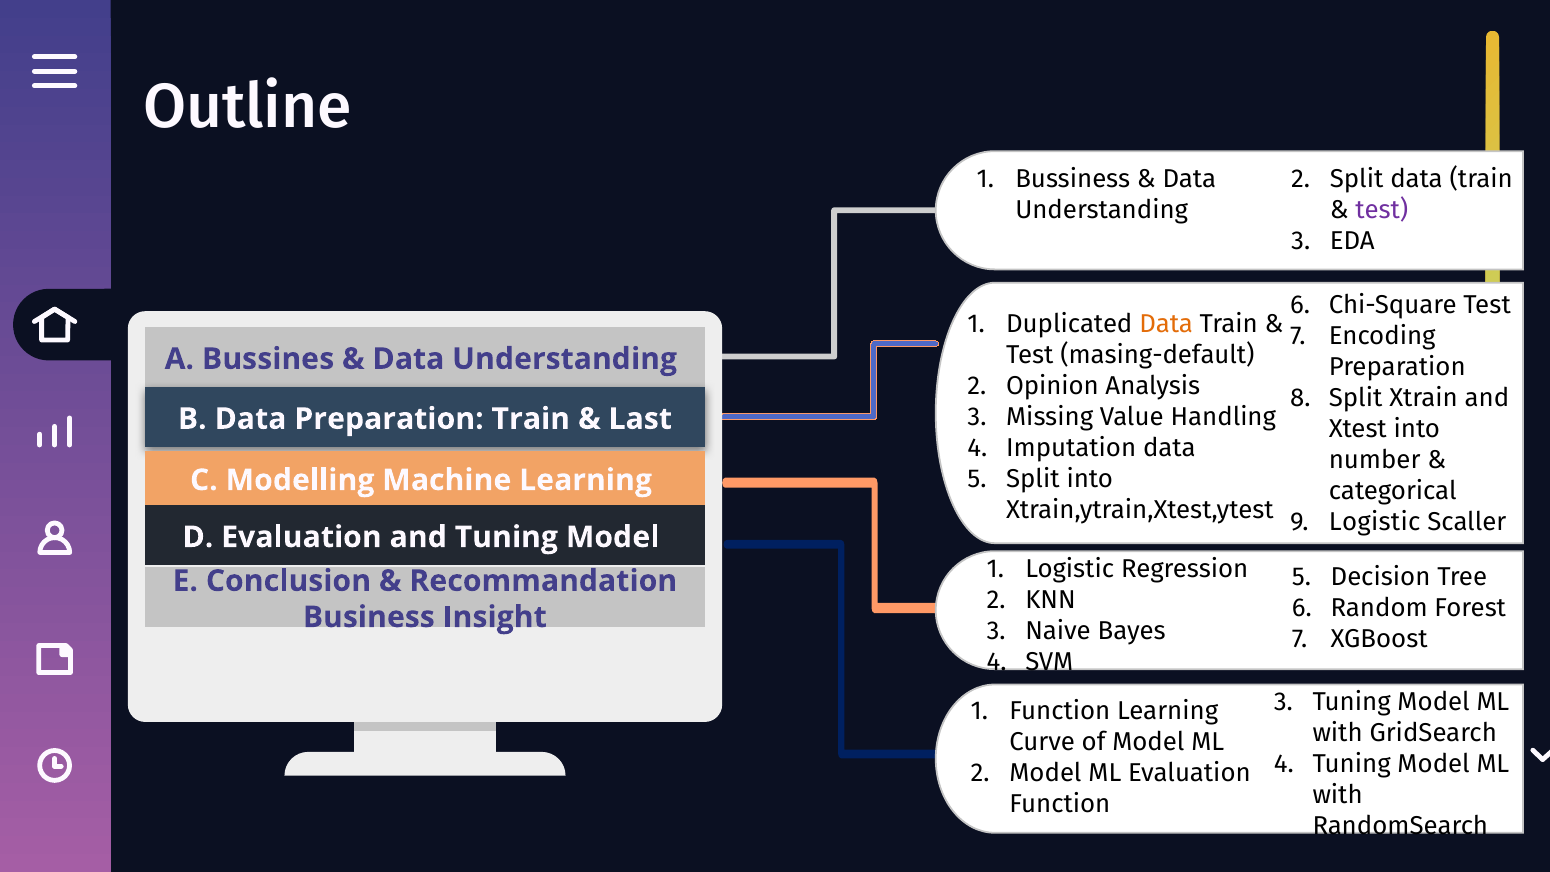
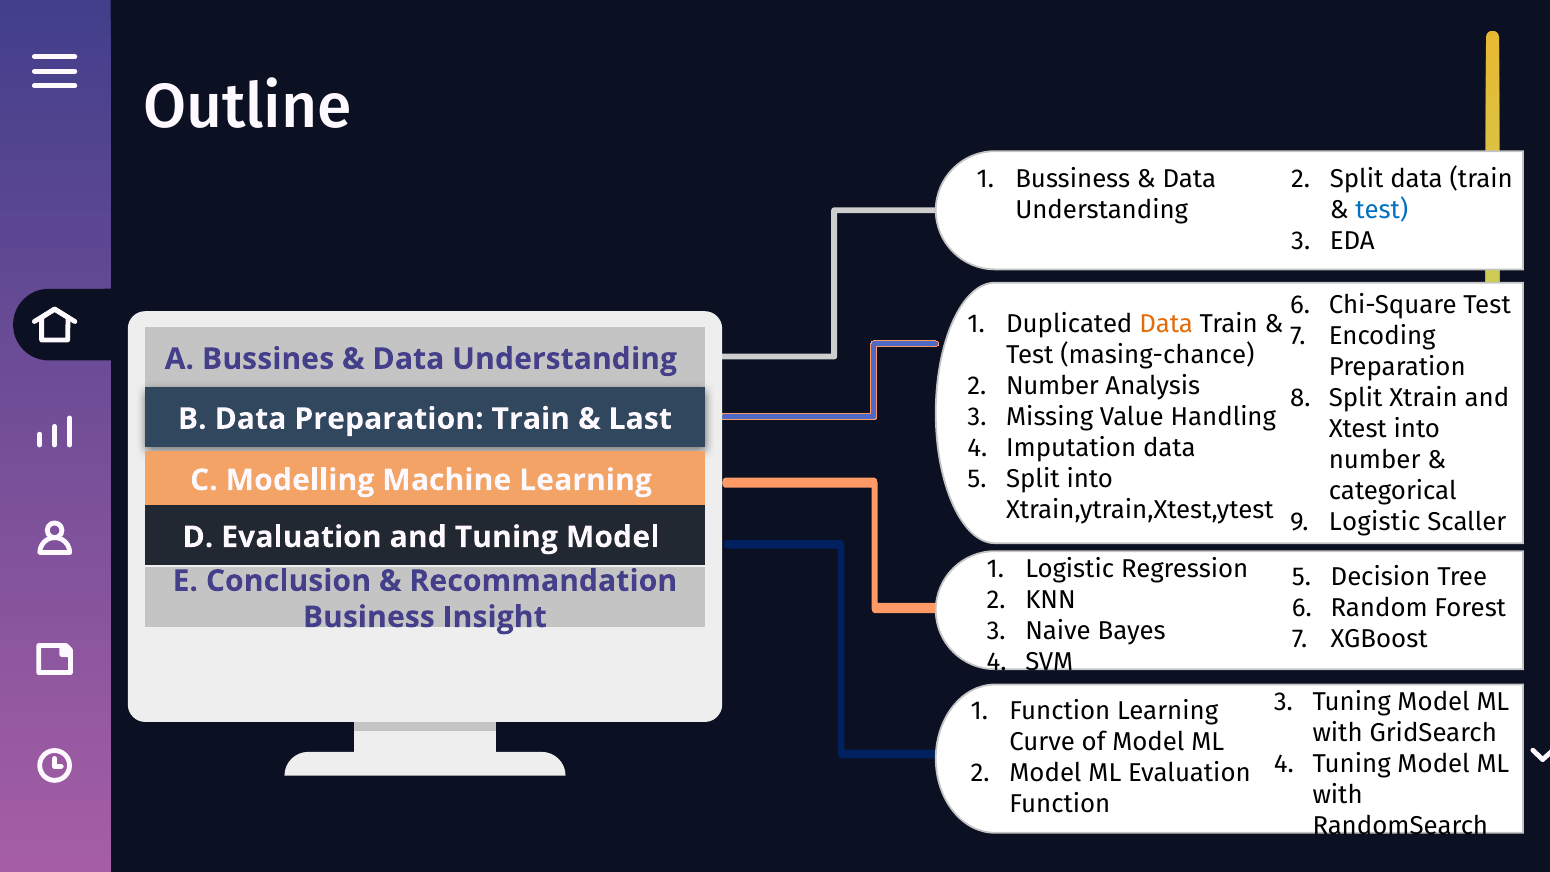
test colour: purple -> blue (1382, 210)
masing-default: masing-default -> masing-chance (1157, 355)
Opinion: Opinion -> Number (1053, 386)
